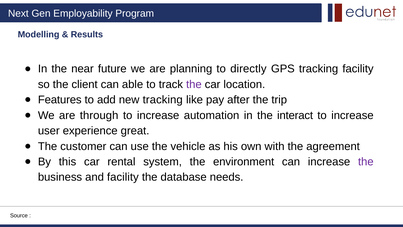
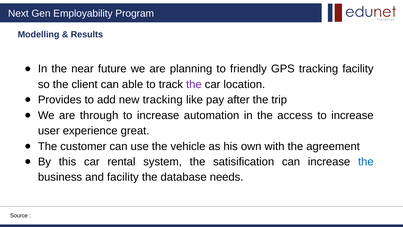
directly: directly -> friendly (248, 69)
Features: Features -> Provides (60, 100)
interact: interact -> access (295, 115)
environment: environment -> satisification (244, 162)
the colour: purple -> blue (366, 162)
